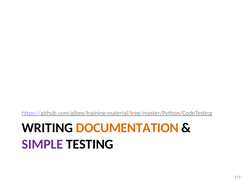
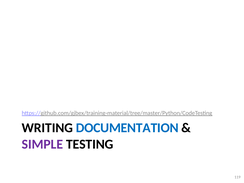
DOCUMENTATION colour: orange -> blue (127, 128)
